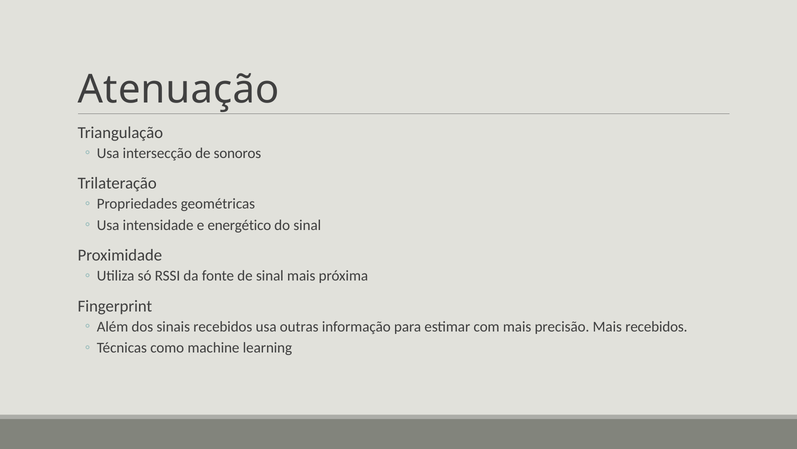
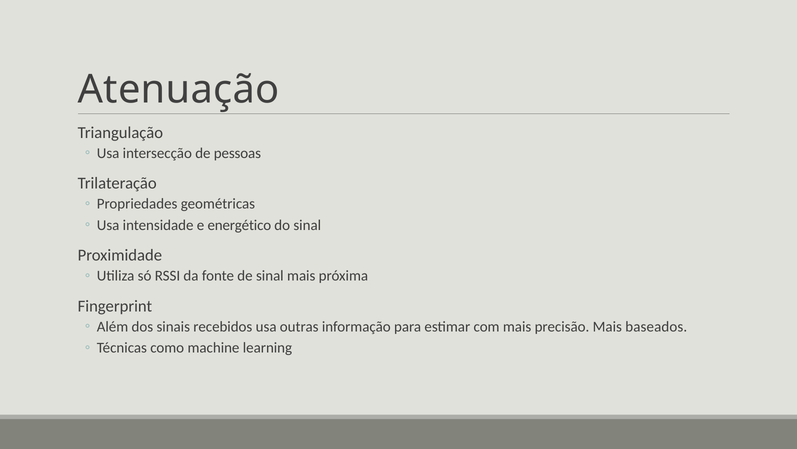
sonoros: sonoros -> pessoas (237, 153)
Mais recebidos: recebidos -> baseados (656, 326)
